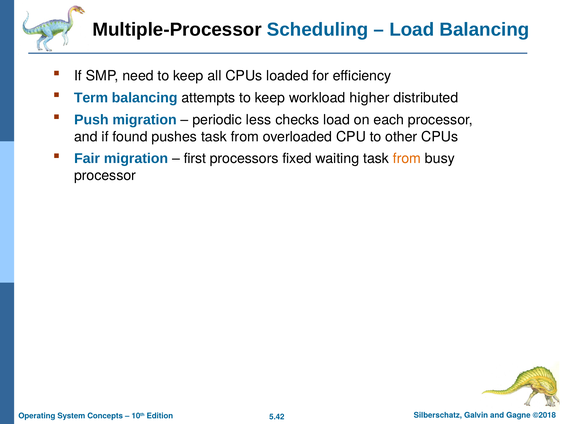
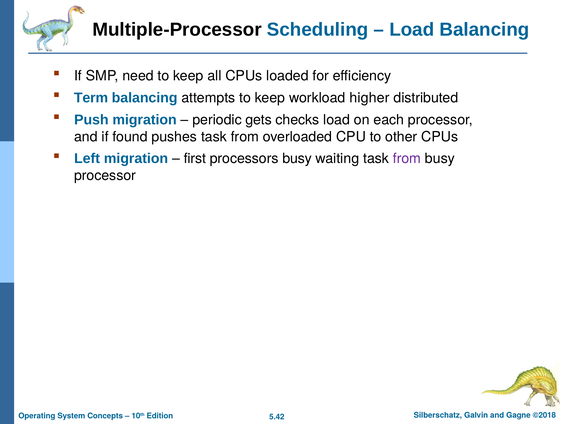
less: less -> gets (259, 120)
Fair: Fair -> Left (87, 159)
processors fixed: fixed -> busy (297, 159)
from colour: orange -> purple (407, 159)
